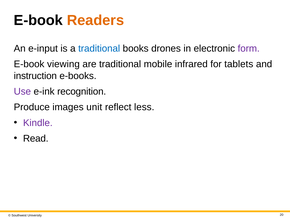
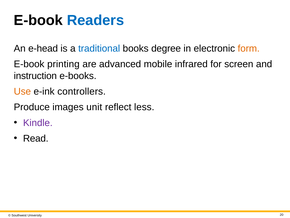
Readers colour: orange -> blue (95, 20)
e-input: e-input -> e-head (43, 48)
drones: drones -> degree (166, 48)
form colour: purple -> orange (249, 48)
viewing: viewing -> printing (63, 64)
are traditional: traditional -> advanced (120, 64)
tablets: tablets -> screen (239, 64)
Use colour: purple -> orange (22, 91)
recognition: recognition -> controllers (82, 91)
